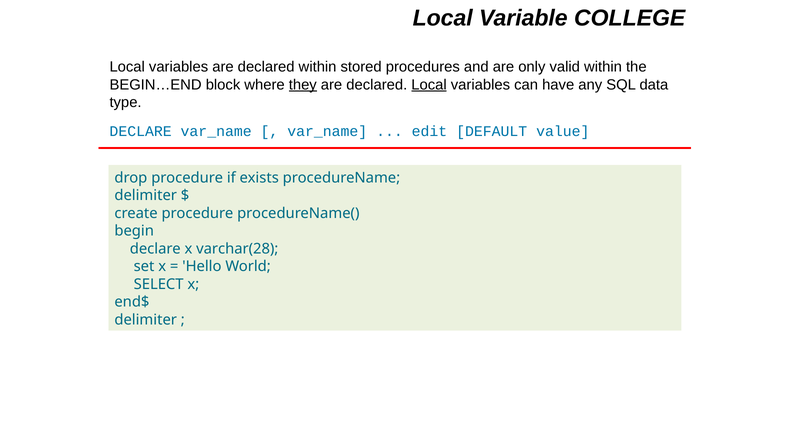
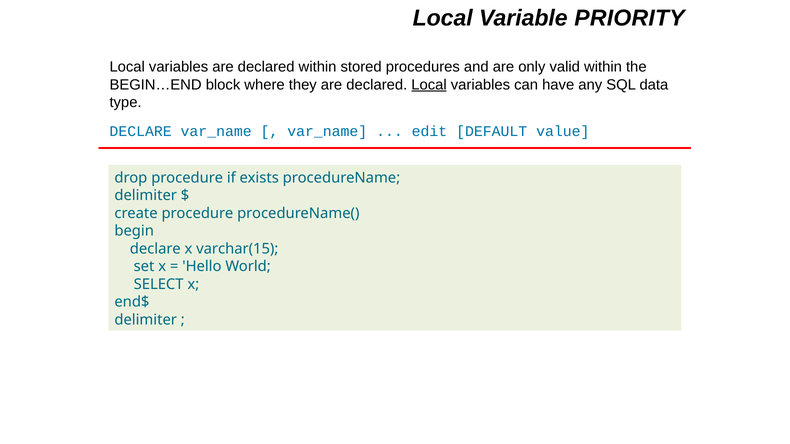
COLLEGE: COLLEGE -> PRIORITY (630, 18)
they underline: present -> none (303, 85)
varchar(28: varchar(28 -> varchar(15 (237, 249)
